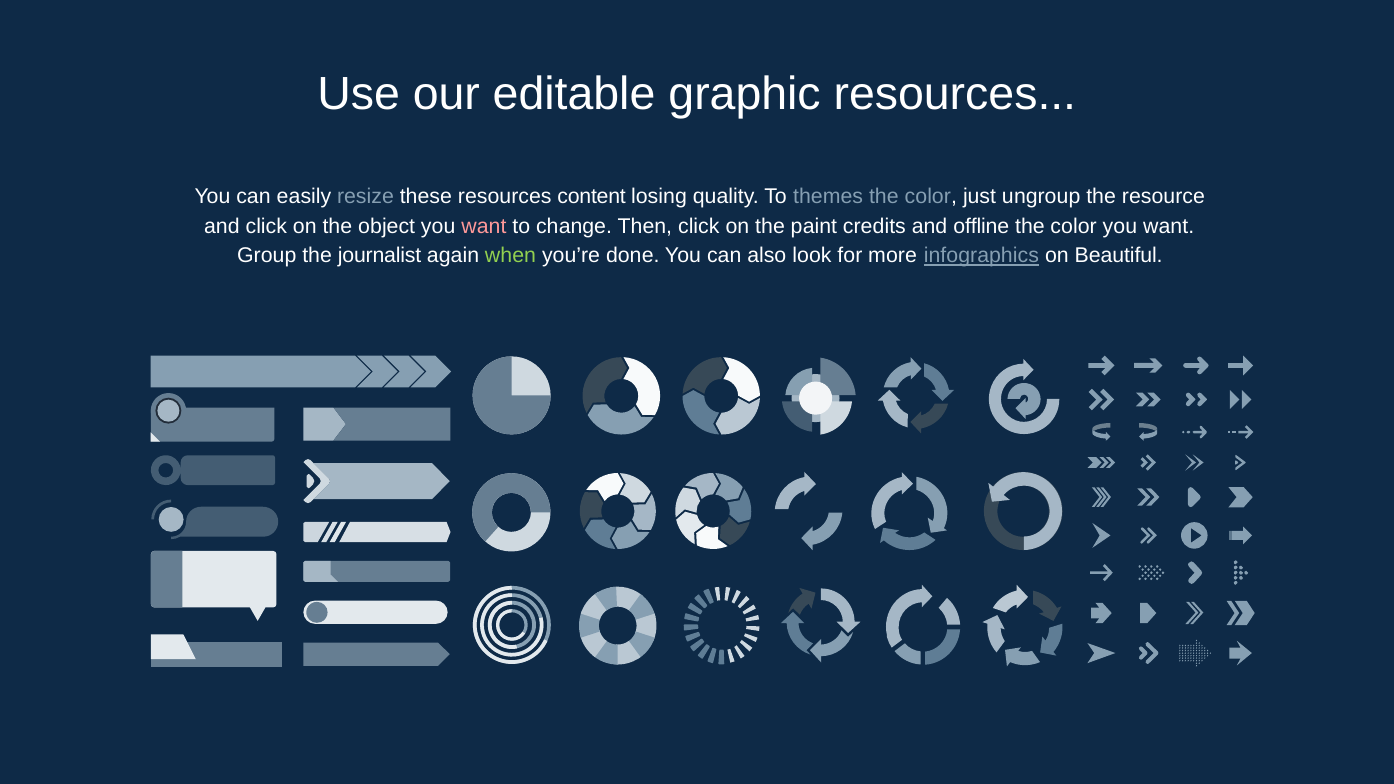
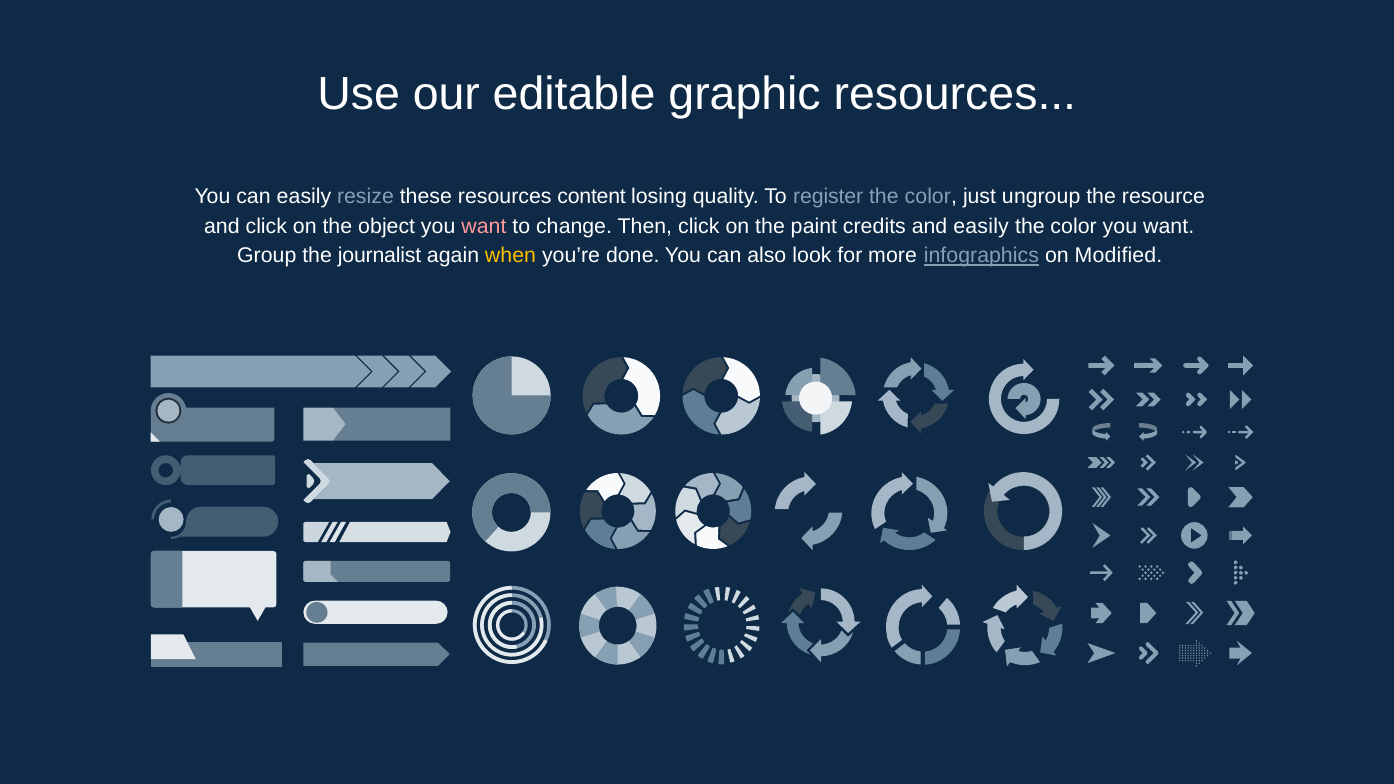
themes: themes -> register (828, 197)
and offline: offline -> easily (981, 226)
when colour: light green -> yellow (510, 256)
Beautiful: Beautiful -> Modified (1119, 256)
